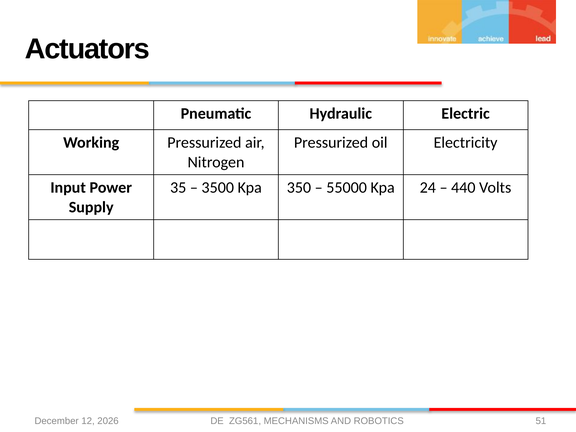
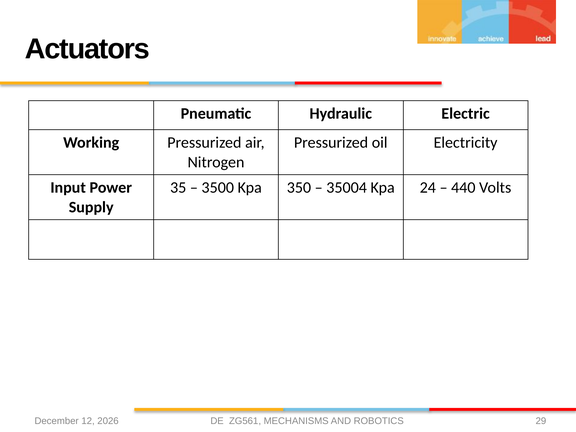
55000: 55000 -> 35004 (347, 188)
51: 51 -> 29 (541, 421)
